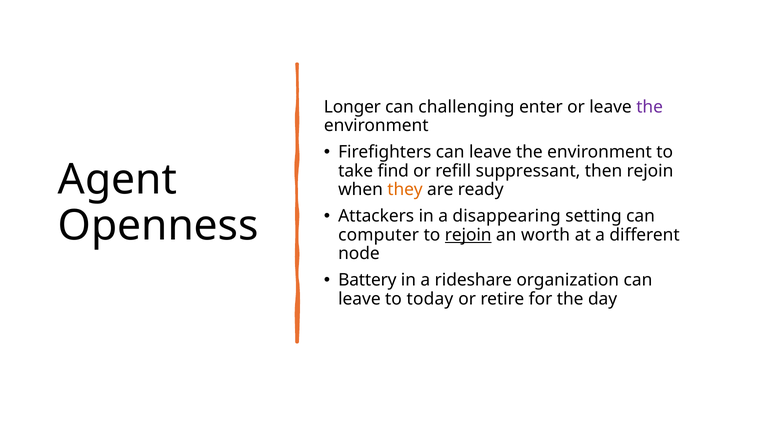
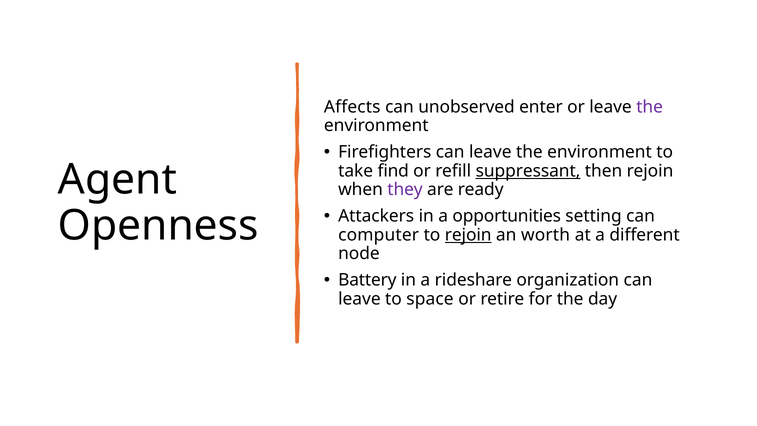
Longer: Longer -> Affects (352, 107)
challenging: challenging -> unobserved (467, 107)
suppressant underline: none -> present (528, 171)
they colour: orange -> purple (405, 189)
disappearing: disappearing -> opportunities (507, 216)
today: today -> space (430, 299)
